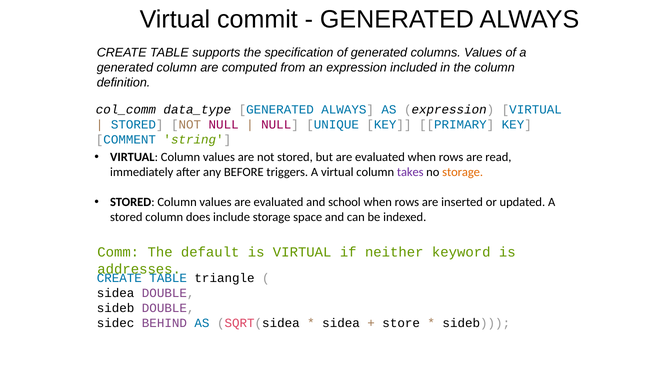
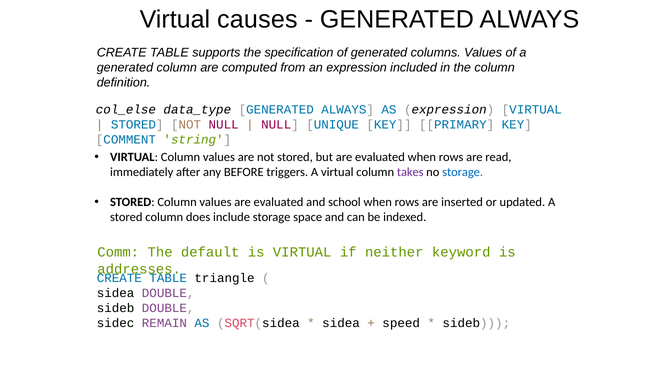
commit: commit -> causes (257, 19)
col_comm: col_comm -> col_else (126, 110)
storage colour: orange -> blue (463, 172)
BEHIND: BEHIND -> REMAIN (164, 323)
store: store -> speed (401, 323)
